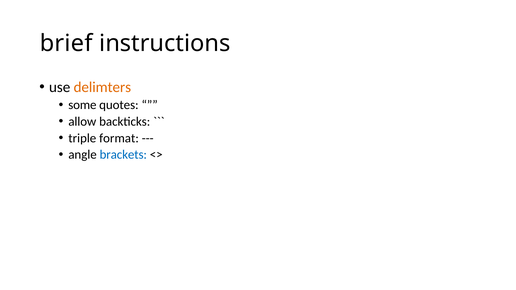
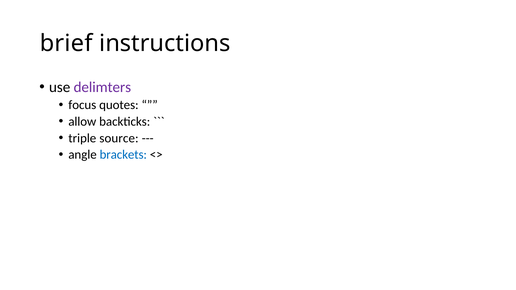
delimters colour: orange -> purple (102, 87)
some: some -> focus (82, 105)
format: format -> source (119, 138)
